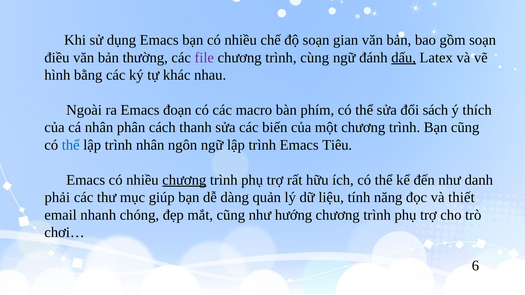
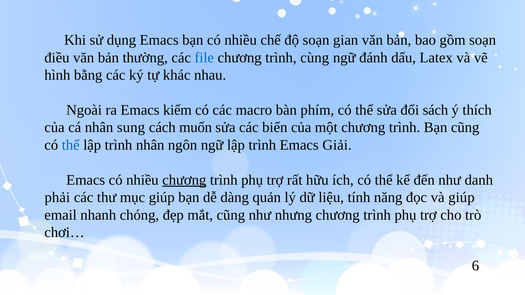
file colour: purple -> blue (204, 58)
dấu underline: present -> none (404, 58)
đoạn: đoạn -> kiếm (177, 110)
phân: phân -> sung (131, 128)
thanh: thanh -> muốn (196, 128)
Tiêu: Tiêu -> Giải (337, 145)
và thiết: thiết -> giúp (461, 198)
hướng: hướng -> nhưng (293, 215)
